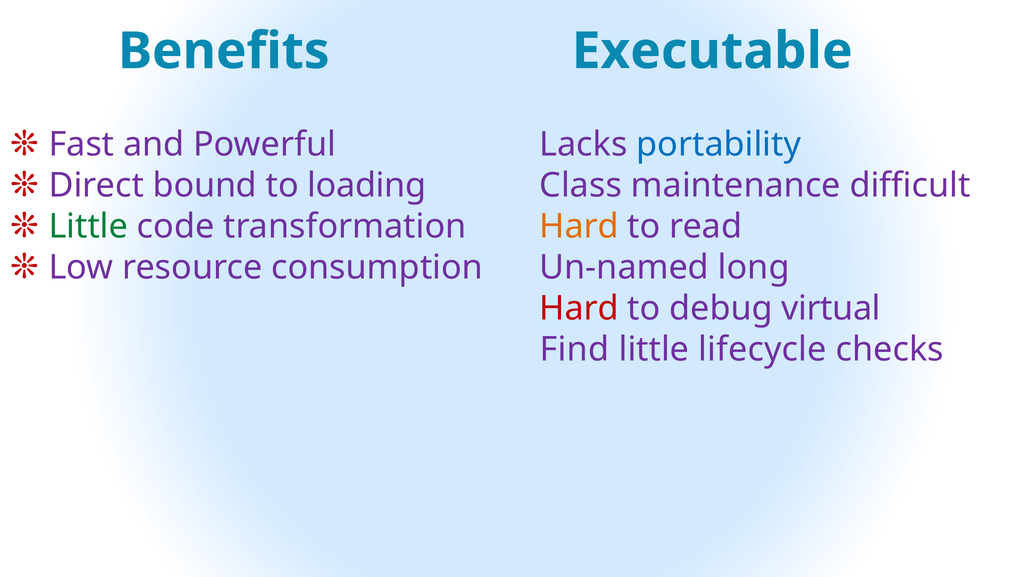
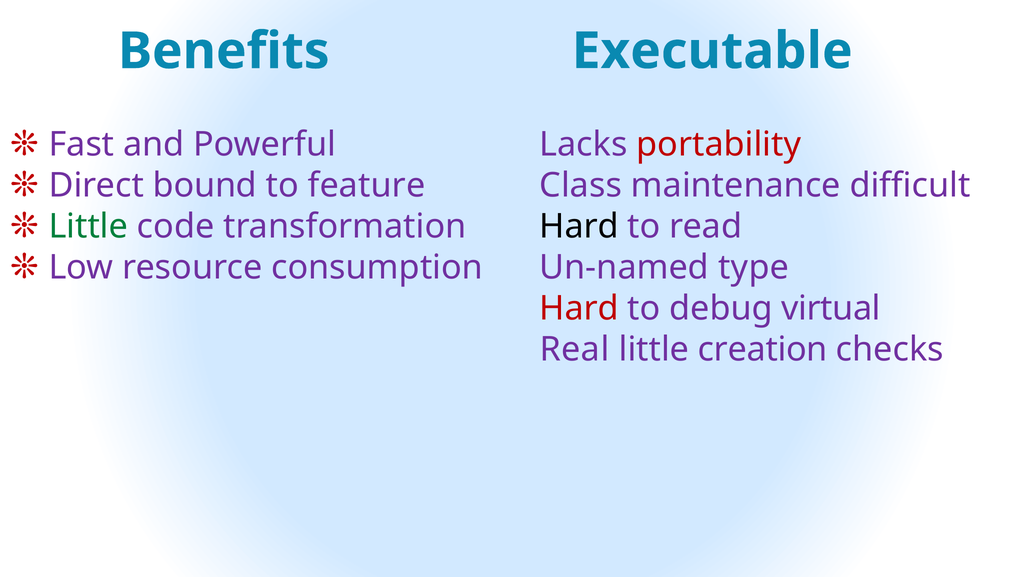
portability colour: blue -> red (719, 144)
loading: loading -> feature (366, 185)
Hard colour: orange -> black (579, 226)
long: long -> type (754, 267)
Find: Find -> Real (575, 349)
lifecycle: lifecycle -> creation (763, 349)
